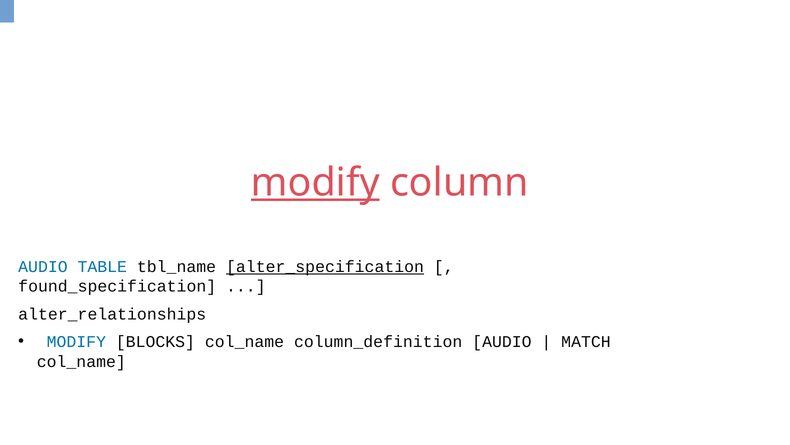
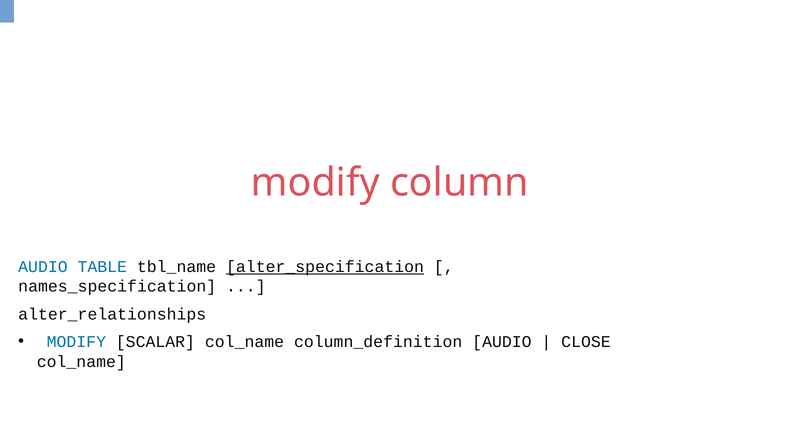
modify underline: present -> none (315, 182)
found_specification: found_specification -> names_specification (117, 286)
BLOCKS: BLOCKS -> SCALAR (155, 341)
MATCH: MATCH -> CLOSE (586, 341)
